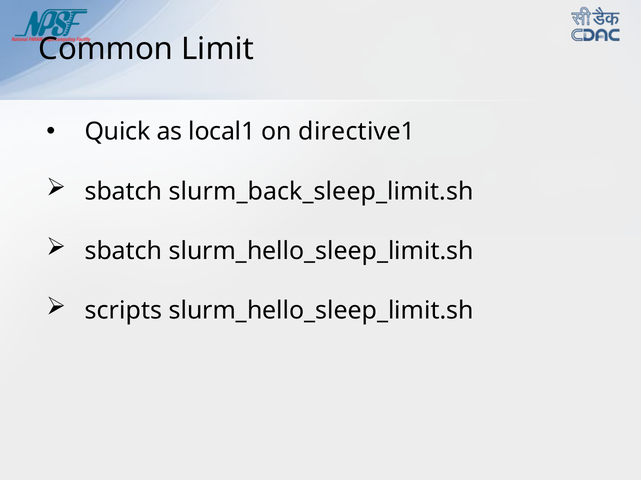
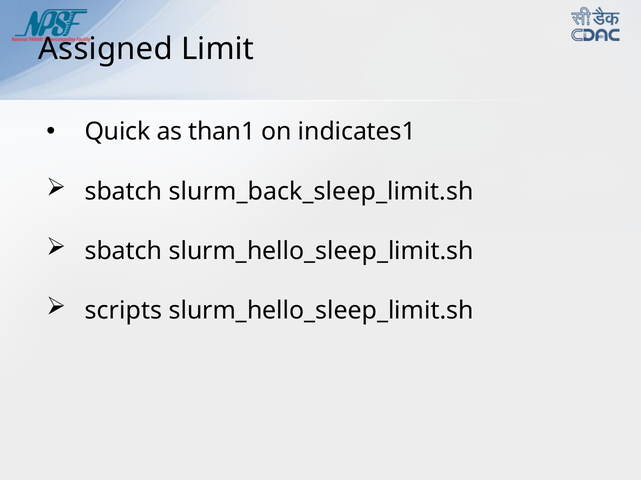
Common: Common -> Assigned (106, 49)
local1: local1 -> than1 (222, 132)
directive1: directive1 -> indicates1 (357, 132)
